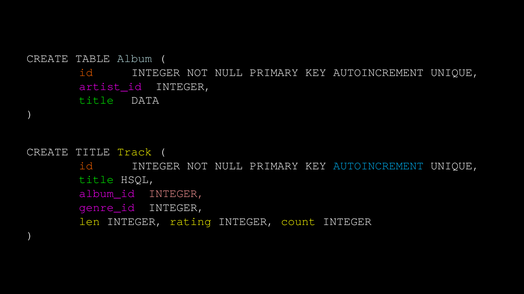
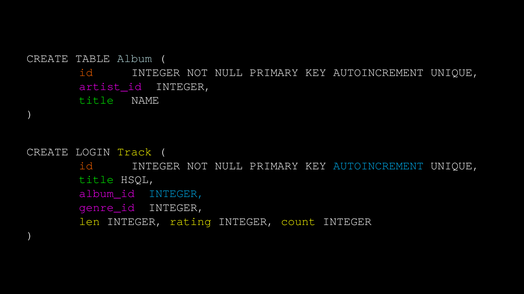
DATA: DATA -> NAME (145, 100)
CREATE TITLE: TITLE -> LOGIN (93, 152)
INTEGER colour: pink -> light blue (176, 194)
